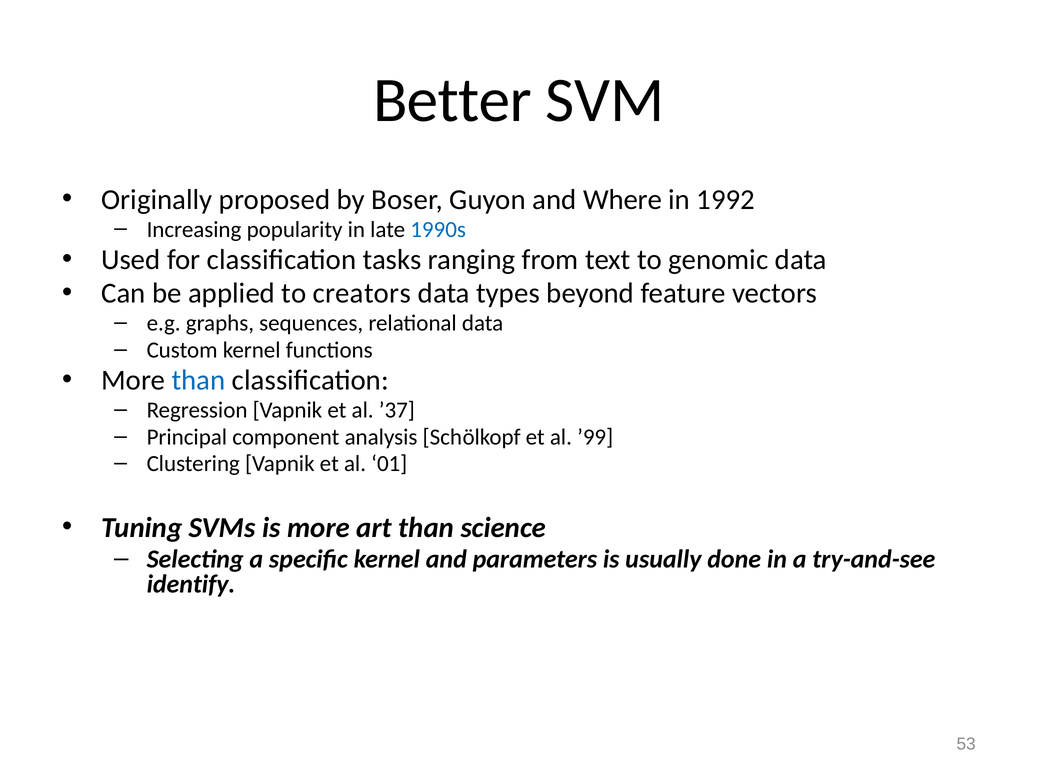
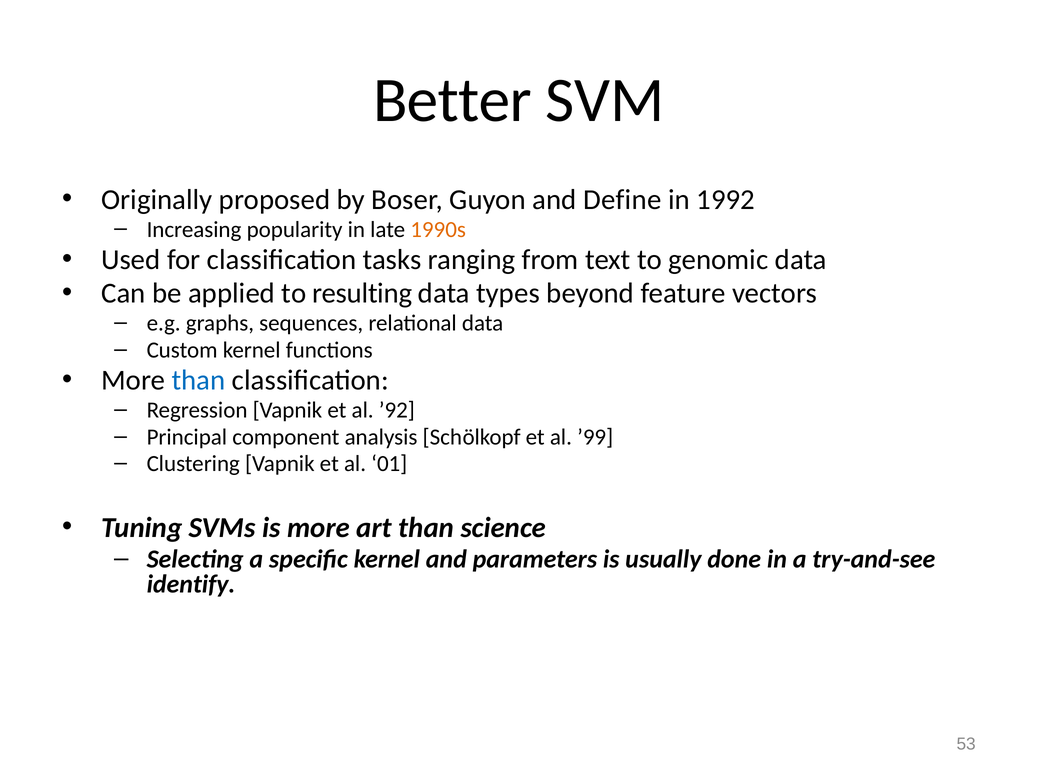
Where: Where -> Define (622, 199)
1990s colour: blue -> orange (438, 229)
creators: creators -> resulting (362, 293)
’37: ’37 -> ’92 (397, 410)
